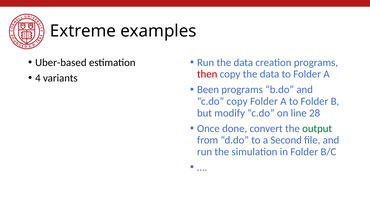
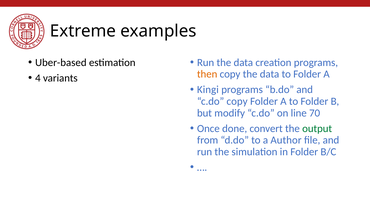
then colour: red -> orange (207, 74)
Been: Been -> Kingi (208, 90)
28: 28 -> 70 (315, 113)
Second: Second -> Author (286, 140)
